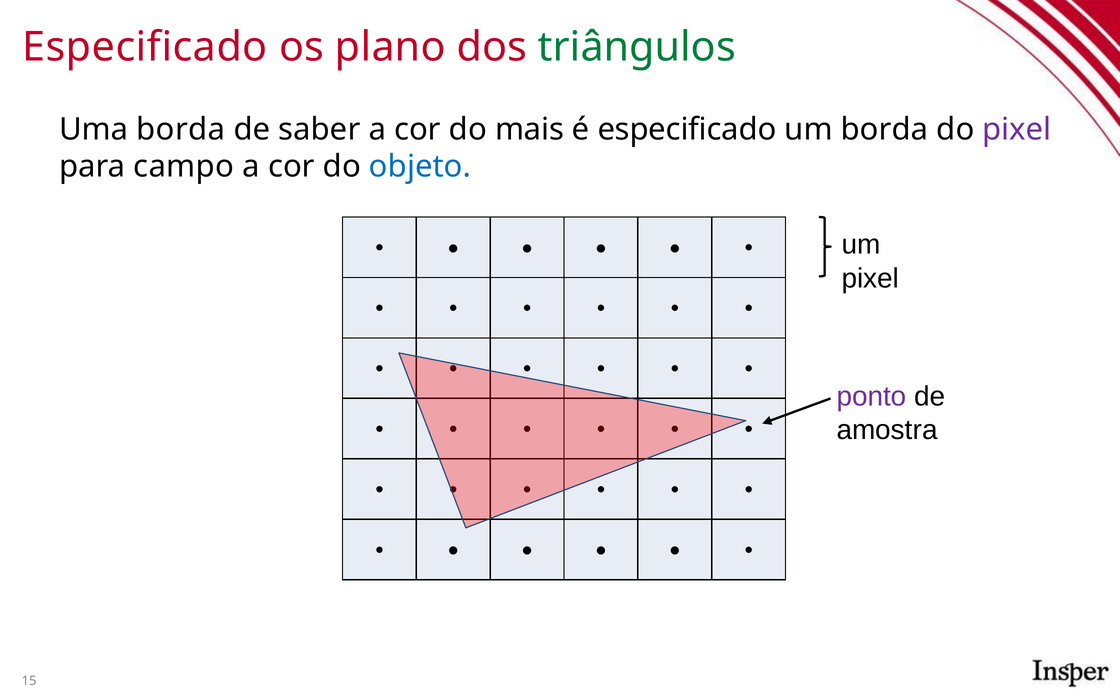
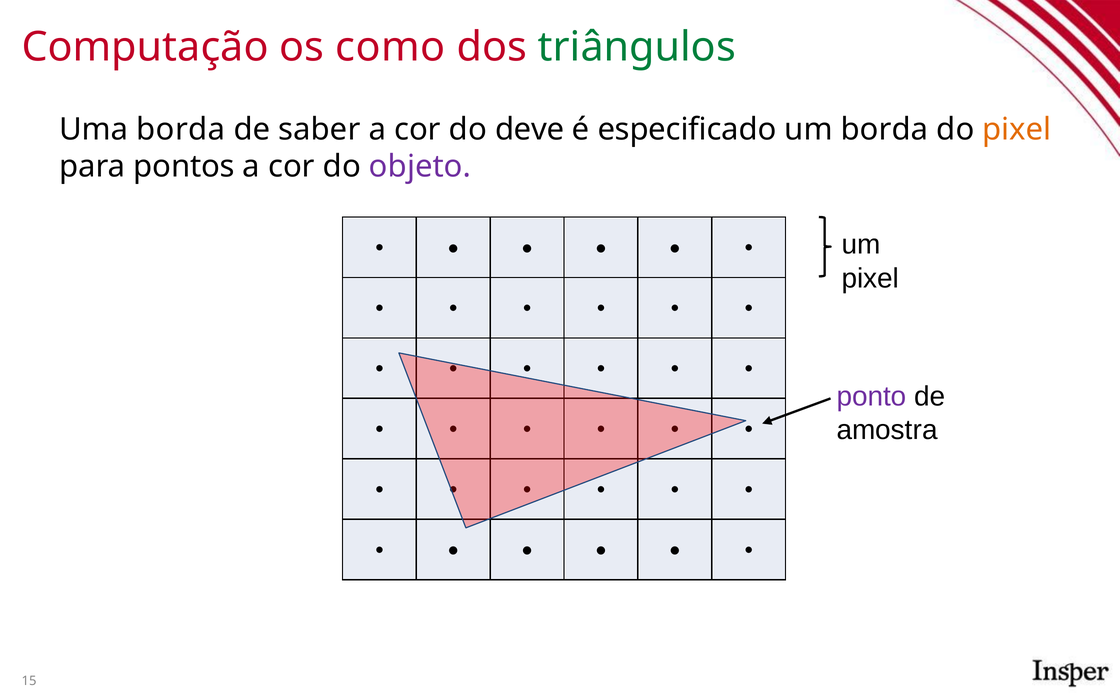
Especificado: Especificado -> Computação (145, 47)
plano: plano -> como (390, 47)
mais: mais -> deve (530, 129)
pixel colour: purple -> orange (1017, 129)
campo: campo -> pontos (184, 167)
objeto colour: blue -> purple (420, 167)
